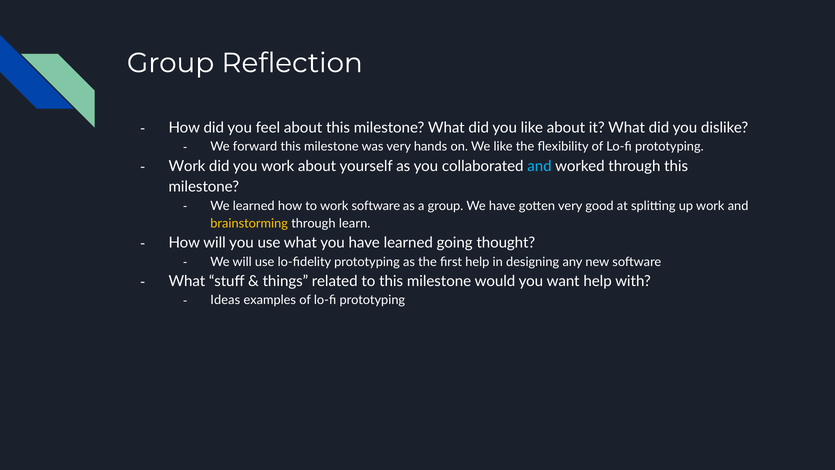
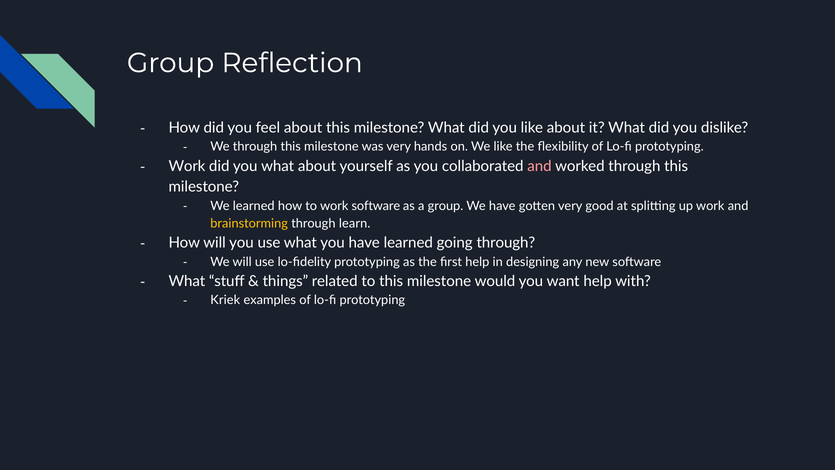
We forward: forward -> through (255, 146)
you work: work -> what (278, 166)
and colour: light blue -> pink (540, 166)
going thought: thought -> through (506, 243)
Ideas: Ideas -> Kriek (225, 300)
